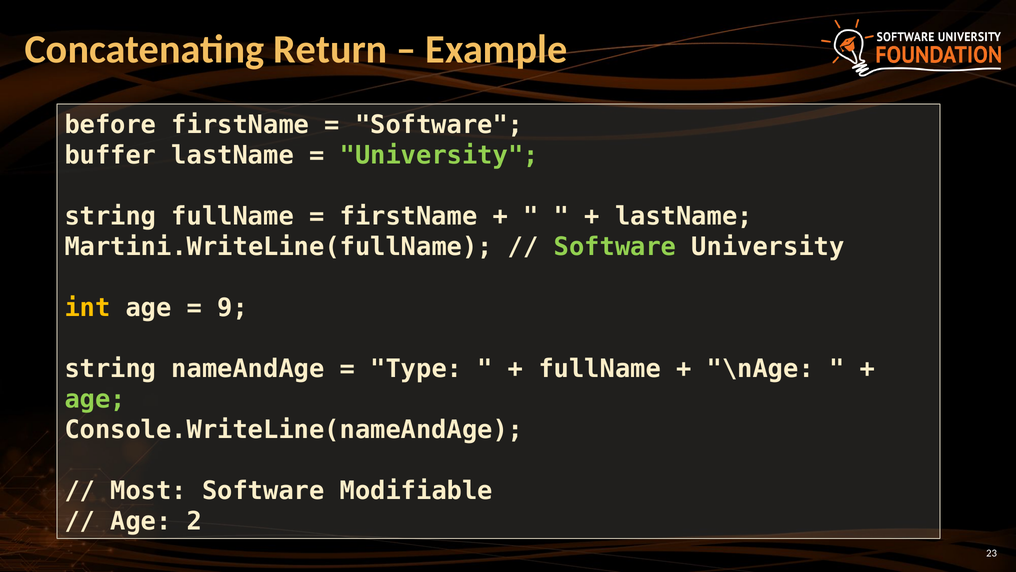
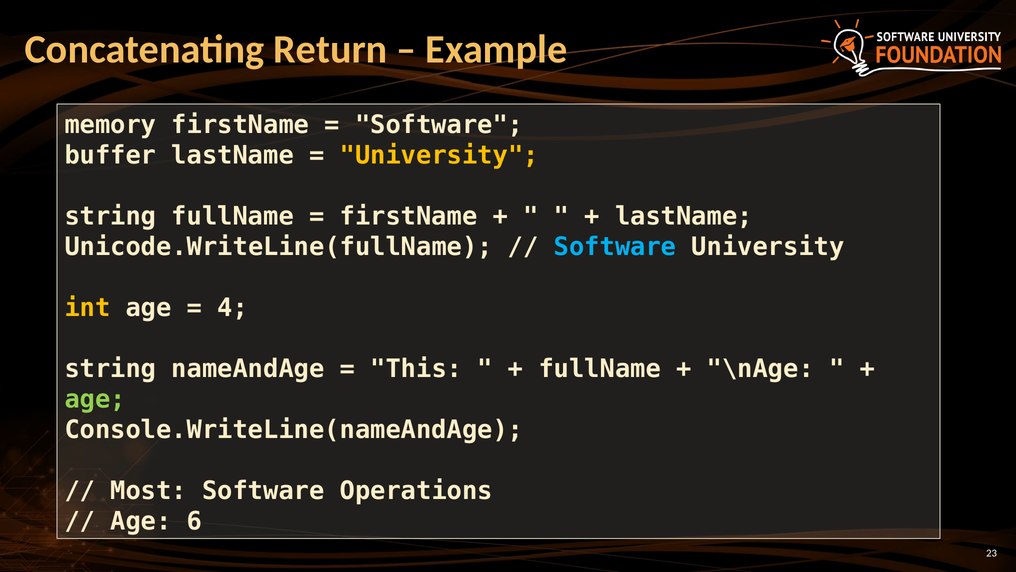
before: before -> memory (110, 125)
University colour: light green -> yellow (439, 155)
Martini.WriteLine(fullName: Martini.WriteLine(fullName -> Unicode.WriteLine(fullName (279, 247)
Software colour: light green -> light blue (615, 247)
9: 9 -> 4 (233, 308)
Type: Type -> This (416, 369)
Modifiable: Modifiable -> Operations (416, 491)
2: 2 -> 6 (194, 521)
